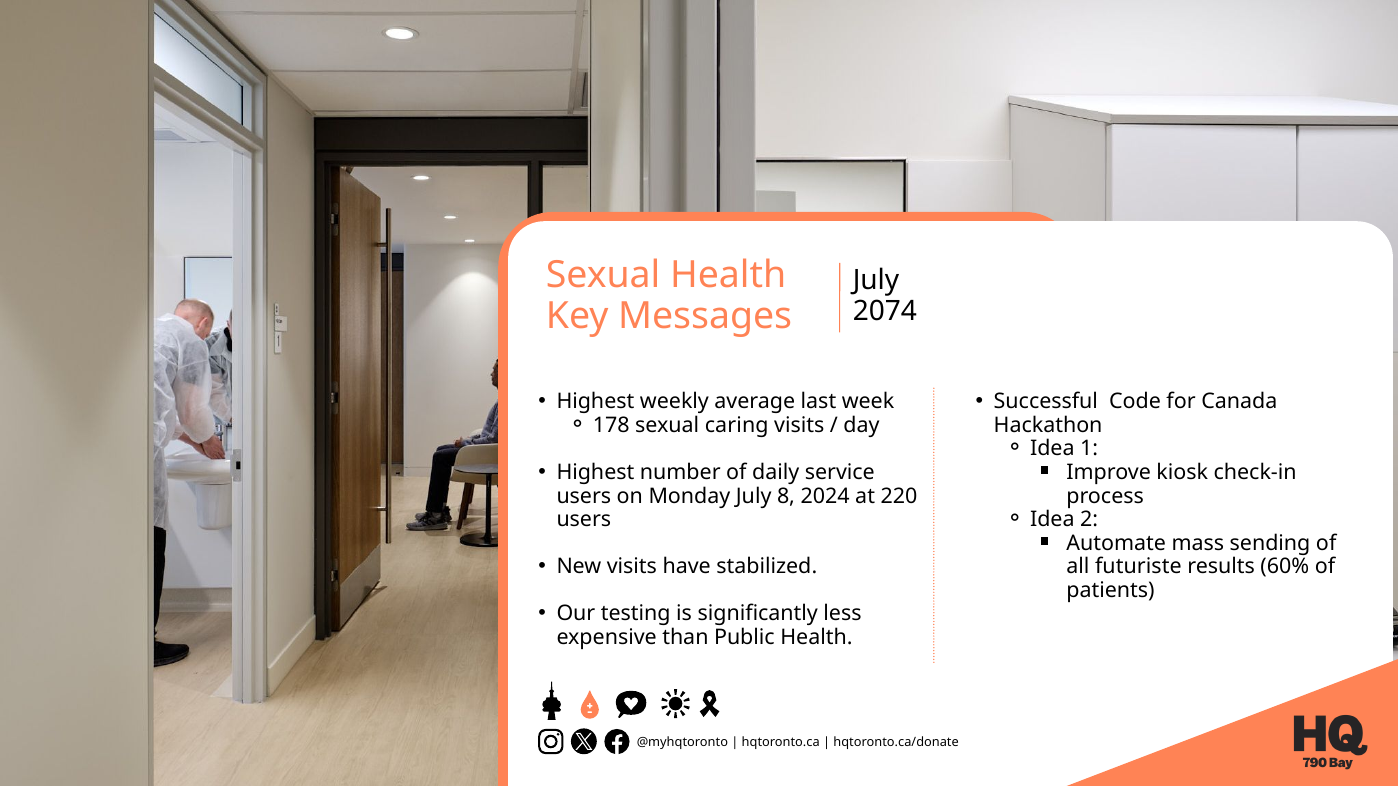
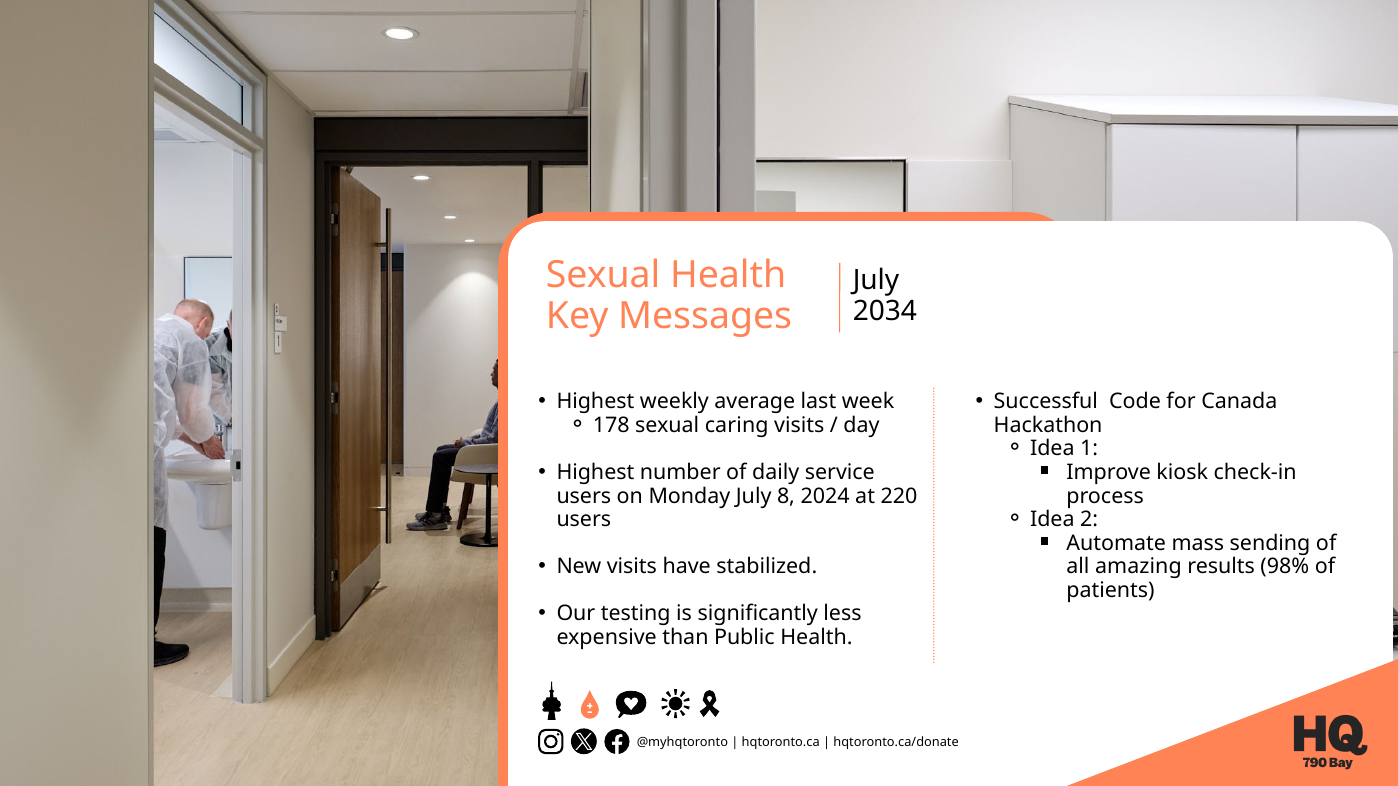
2074: 2074 -> 2034 (885, 312)
futuriste: futuriste -> amazing (1138, 567)
60%: 60% -> 98% (1285, 567)
